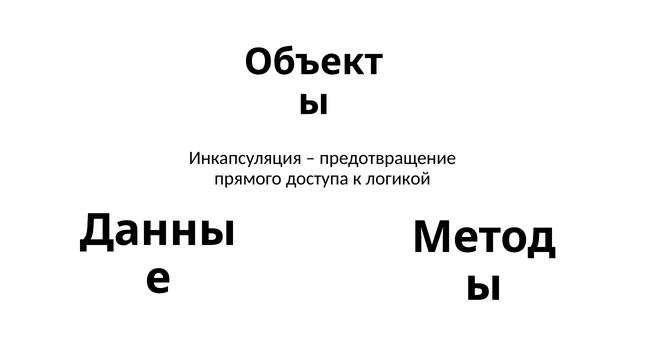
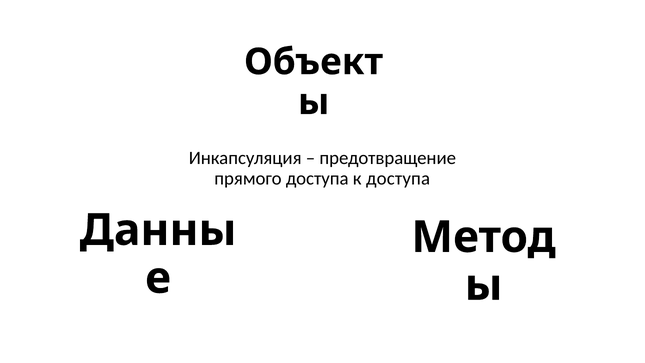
к логикой: логикой -> доступа (398, 178)
